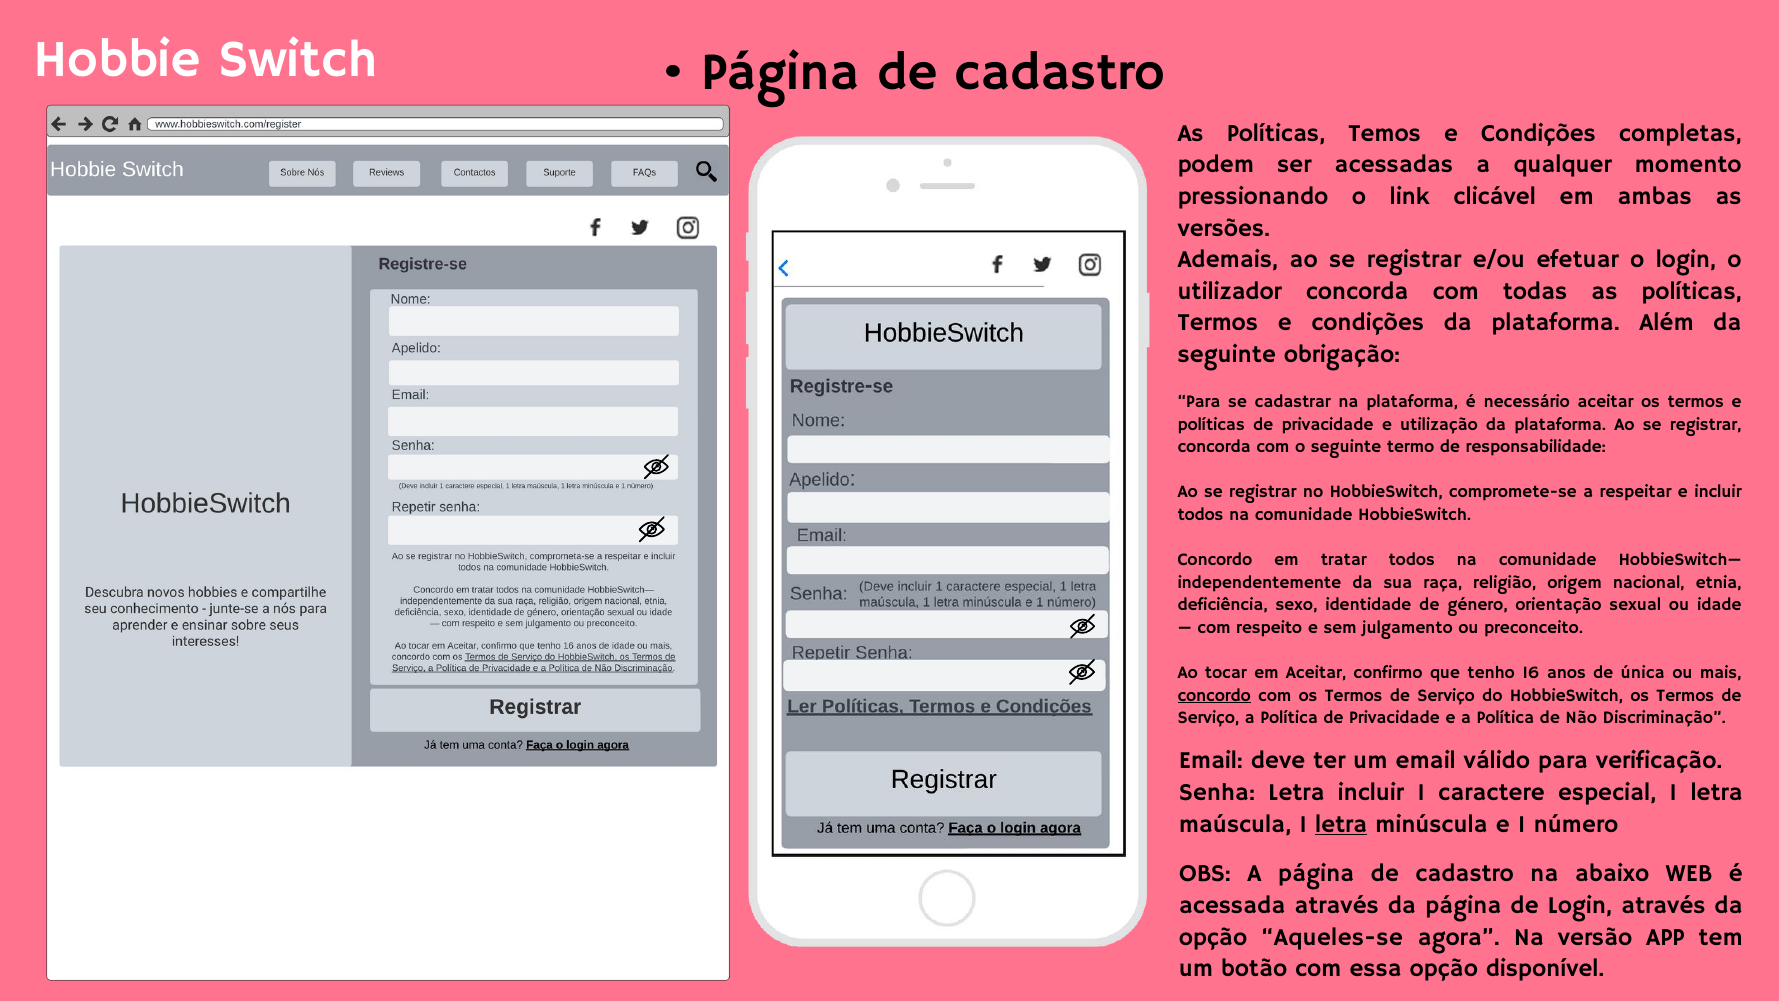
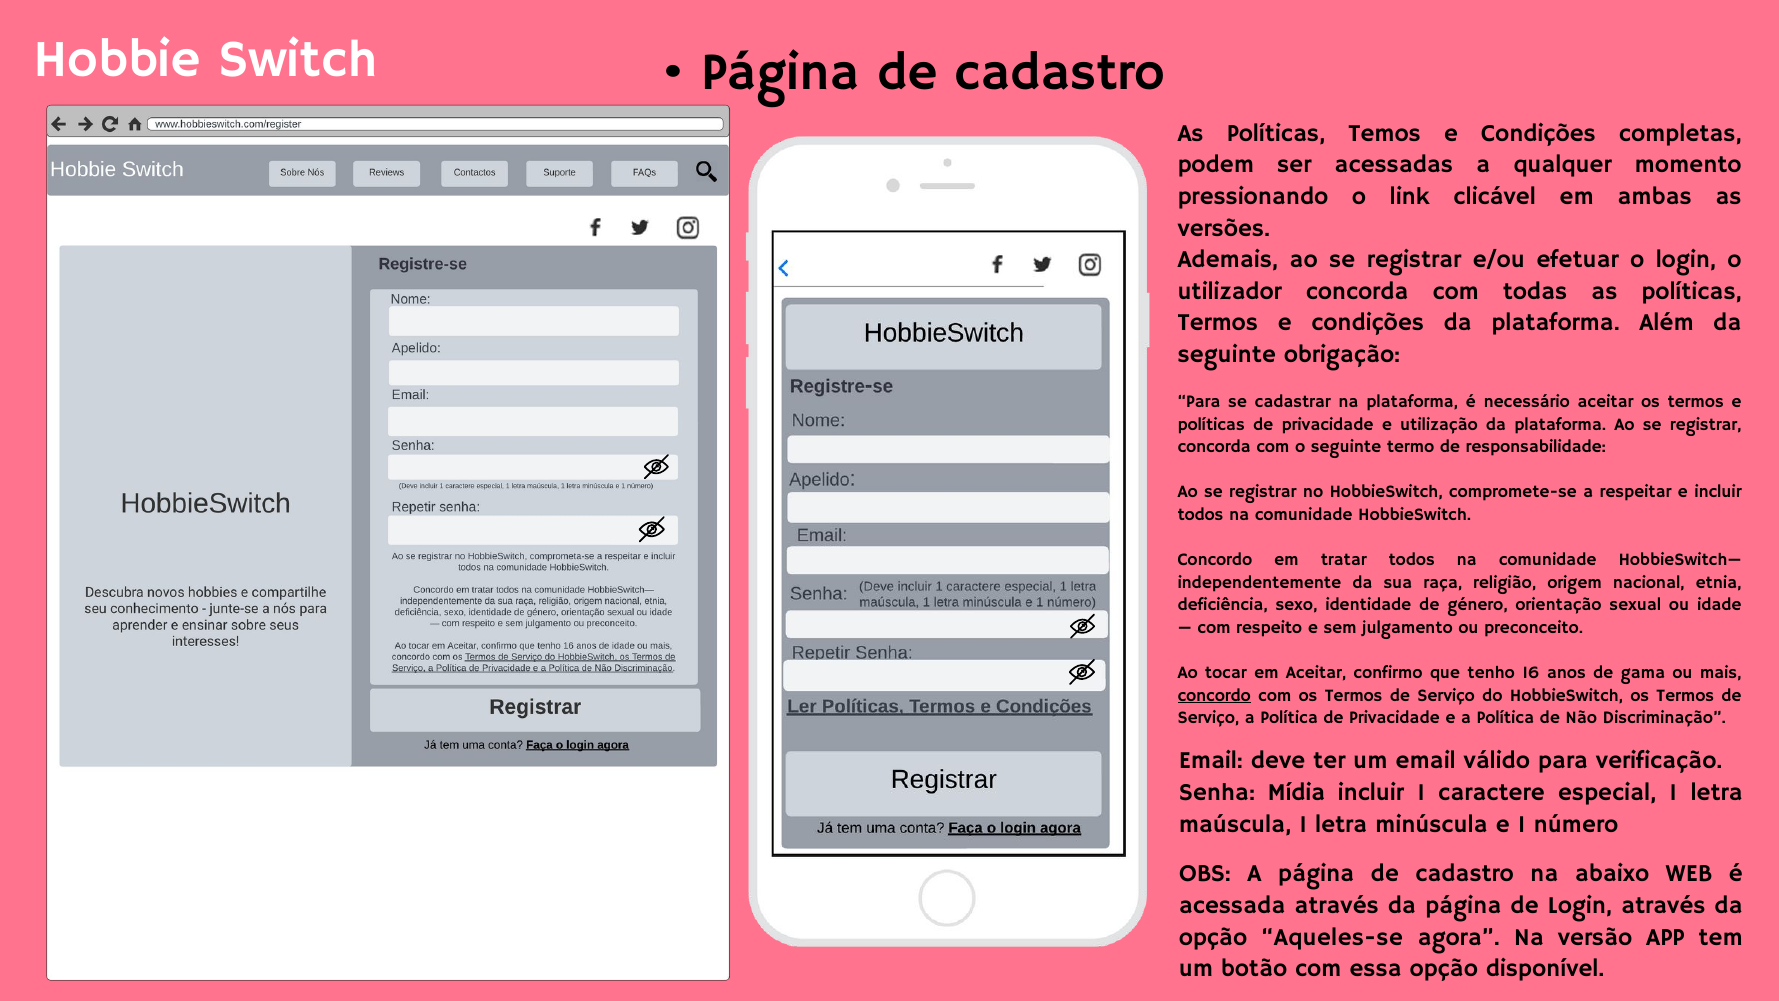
única: única -> gama (1643, 673)
Senha Letra: Letra -> Mídia (1297, 792)
letra underline: present -> none (1341, 824)
